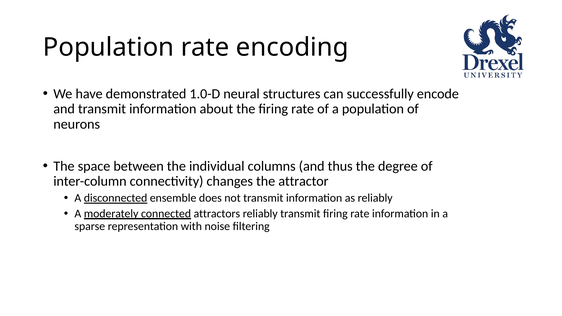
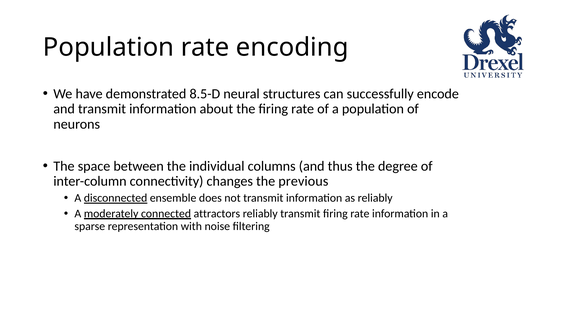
1.0-D: 1.0-D -> 8.5-D (205, 94)
attractor: attractor -> previous (303, 181)
